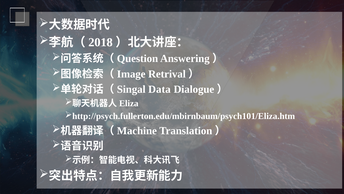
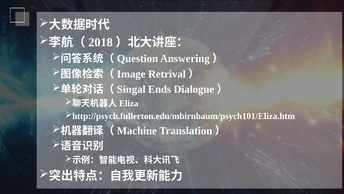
Data: Data -> Ends (160, 89)
